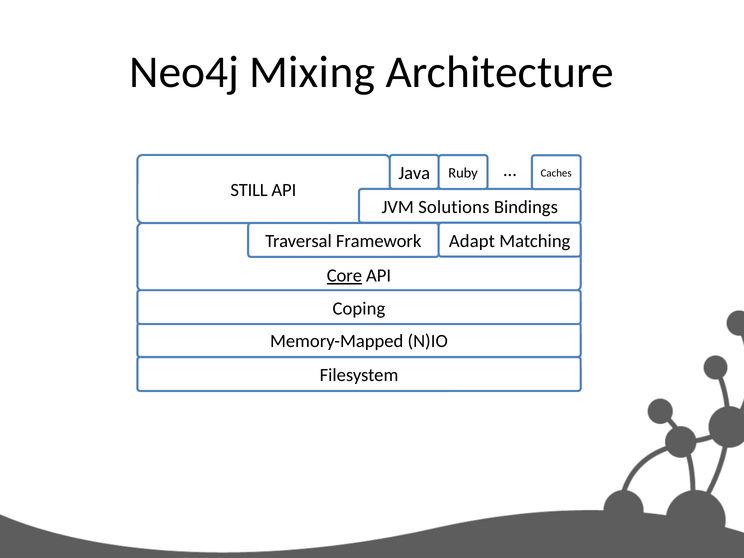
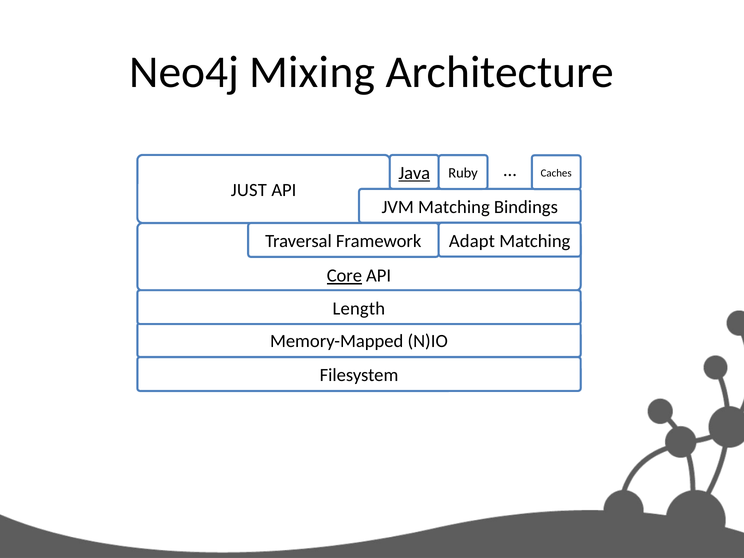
Java underline: none -> present (414, 173)
STILL: STILL -> JUST (249, 190)
JVM Solutions: Solutions -> Matching (454, 207)
Coping: Coping -> Length (359, 308)
